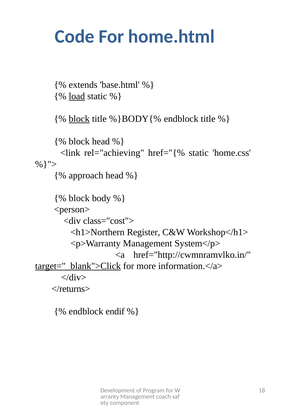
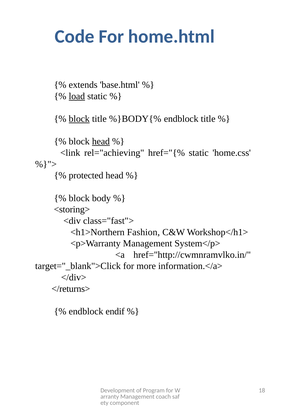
head underline: none -> present (101, 141)
approach: approach -> protected (86, 175)
<person>: <person> -> <storing> (72, 209)
class="cost">: class="cost"> -> class="fast"> (108, 221)
Register: Register -> Fashion (143, 232)
target="_blank">Click underline: present -> none (78, 266)
